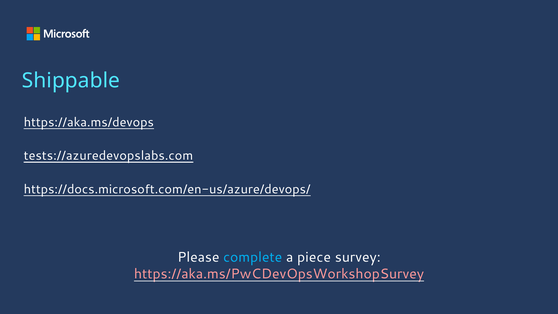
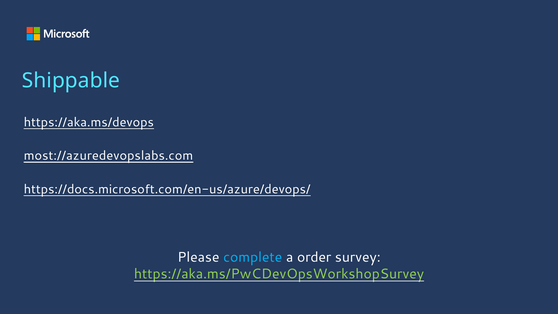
tests://azuredevopslabs.com: tests://azuredevopslabs.com -> most://azuredevopslabs.com (108, 156)
piece: piece -> order (314, 257)
https://aka.ms/PwCDevOpsWorkshopSurvey colour: pink -> light green (279, 274)
